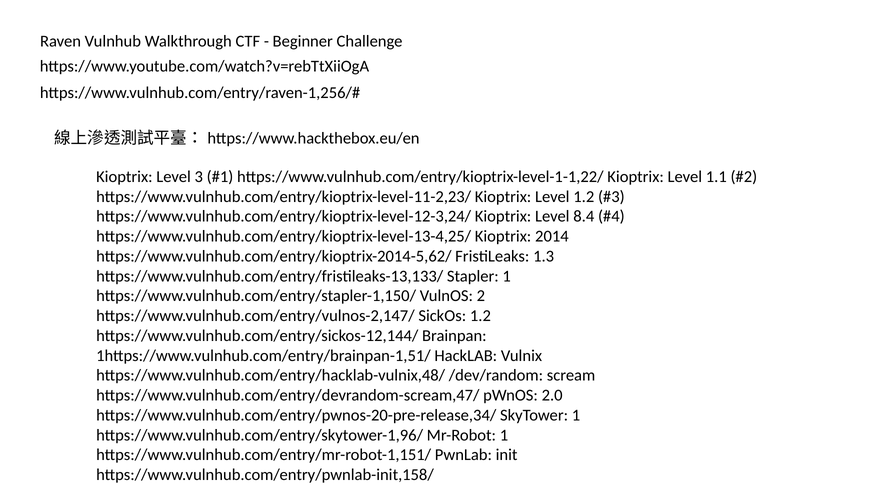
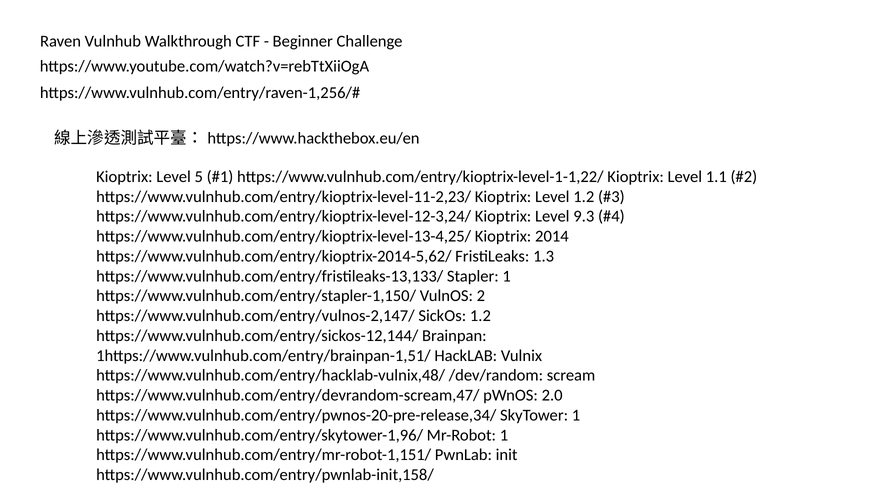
3: 3 -> 5 (199, 177)
8.4: 8.4 -> 9.3 (584, 217)
